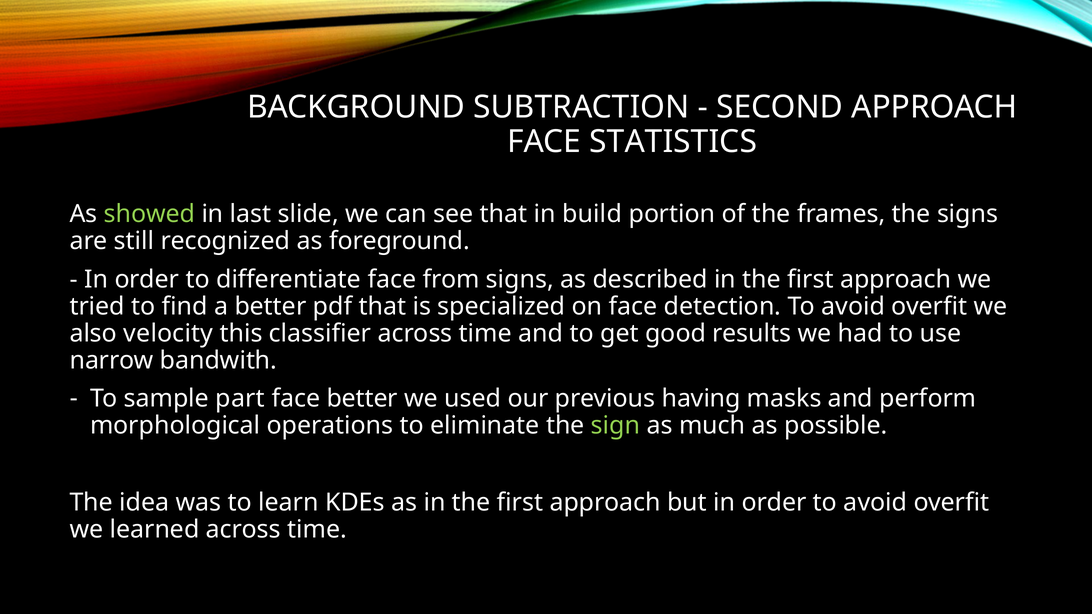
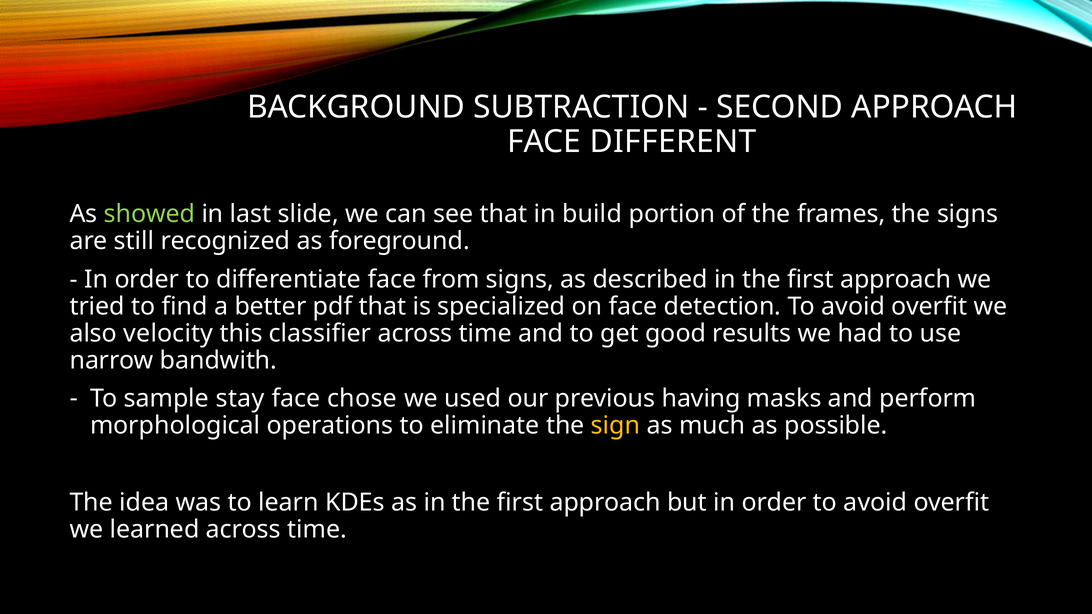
STATISTICS: STATISTICS -> DIFFERENT (673, 142)
part: part -> stay (240, 399)
face better: better -> chose (362, 399)
sign colour: light green -> yellow (616, 426)
